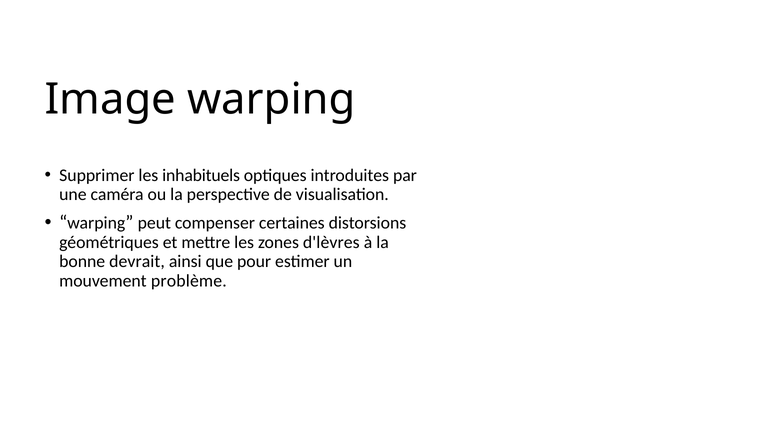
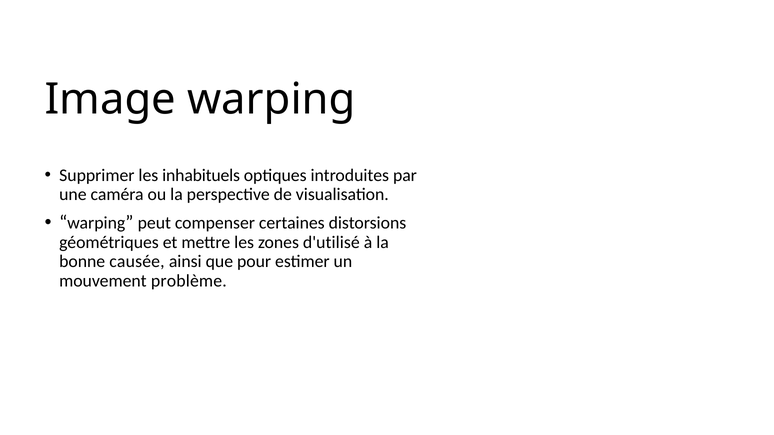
d'lèvres: d'lèvres -> d'utilisé (331, 243)
devrait: devrait -> causée (137, 262)
